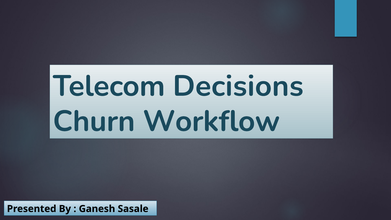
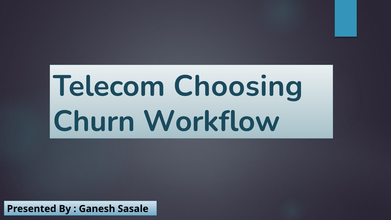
Decisions: Decisions -> Choosing (238, 86)
